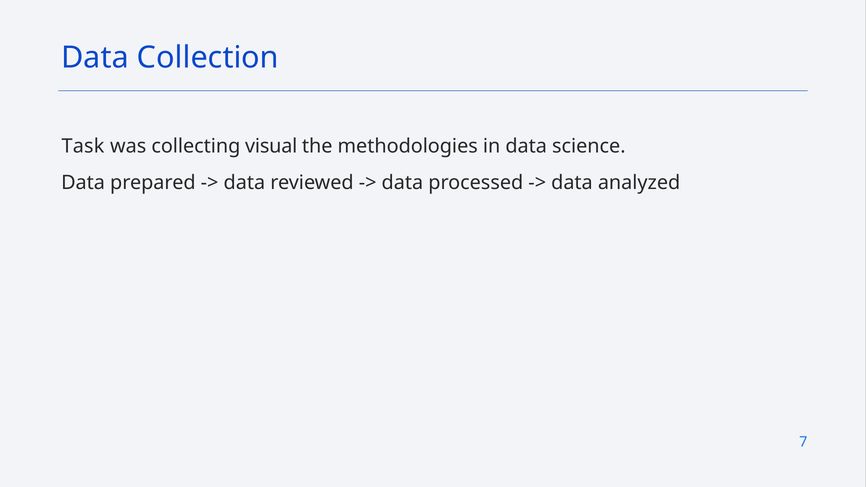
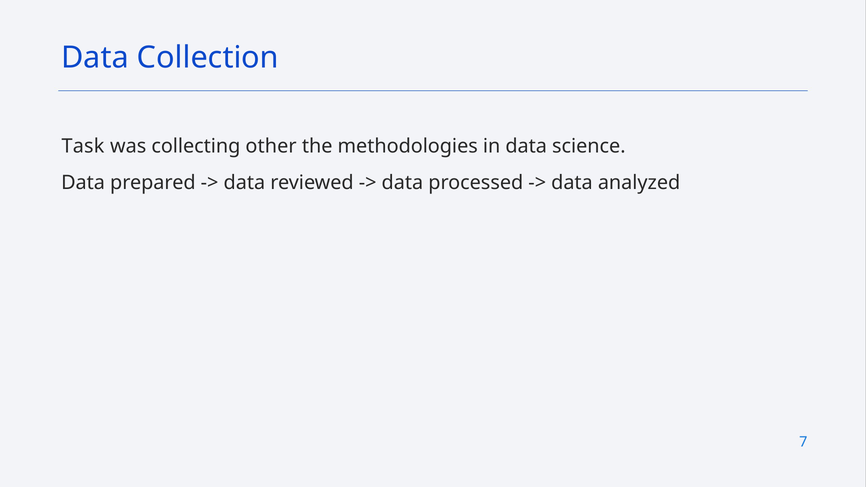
visual: visual -> other (271, 146)
